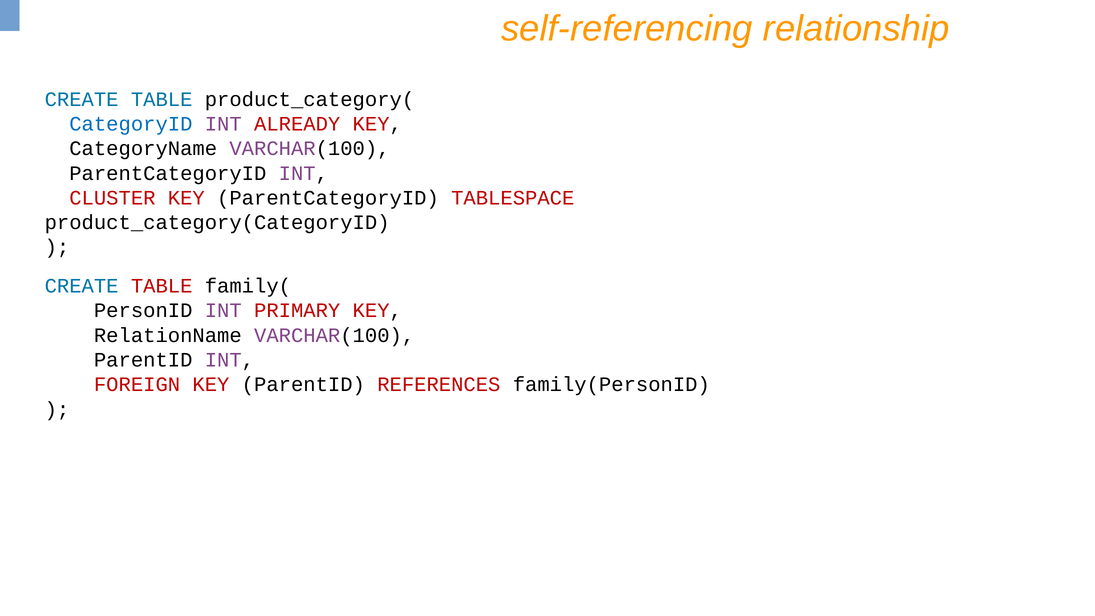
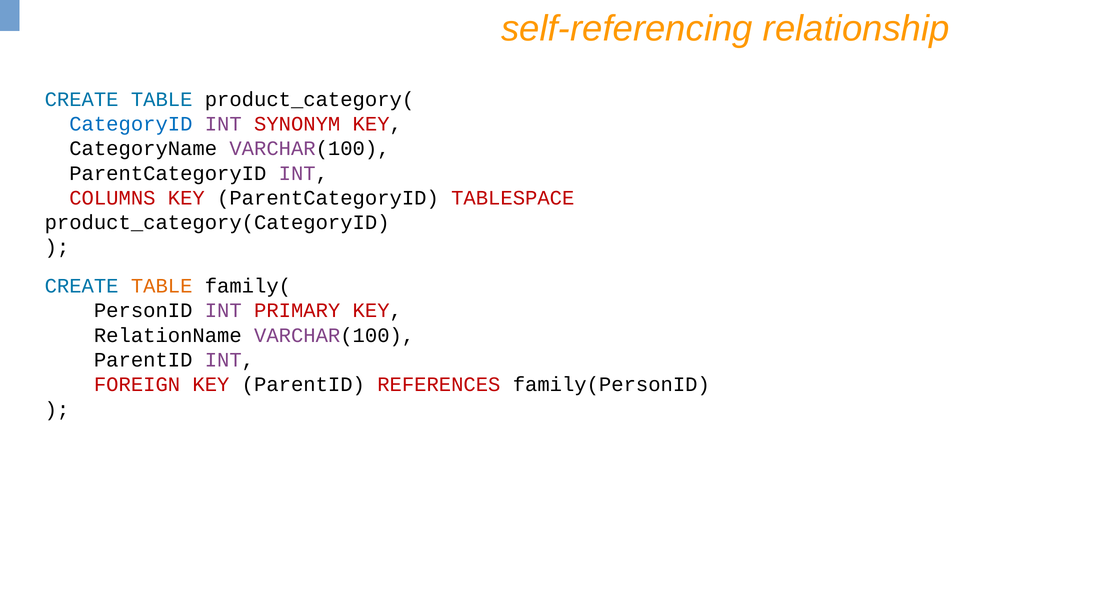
ALREADY: ALREADY -> SYNONYM (297, 124)
CLUSTER: CLUSTER -> COLUMNS (112, 198)
TABLE colour: red -> orange (162, 286)
